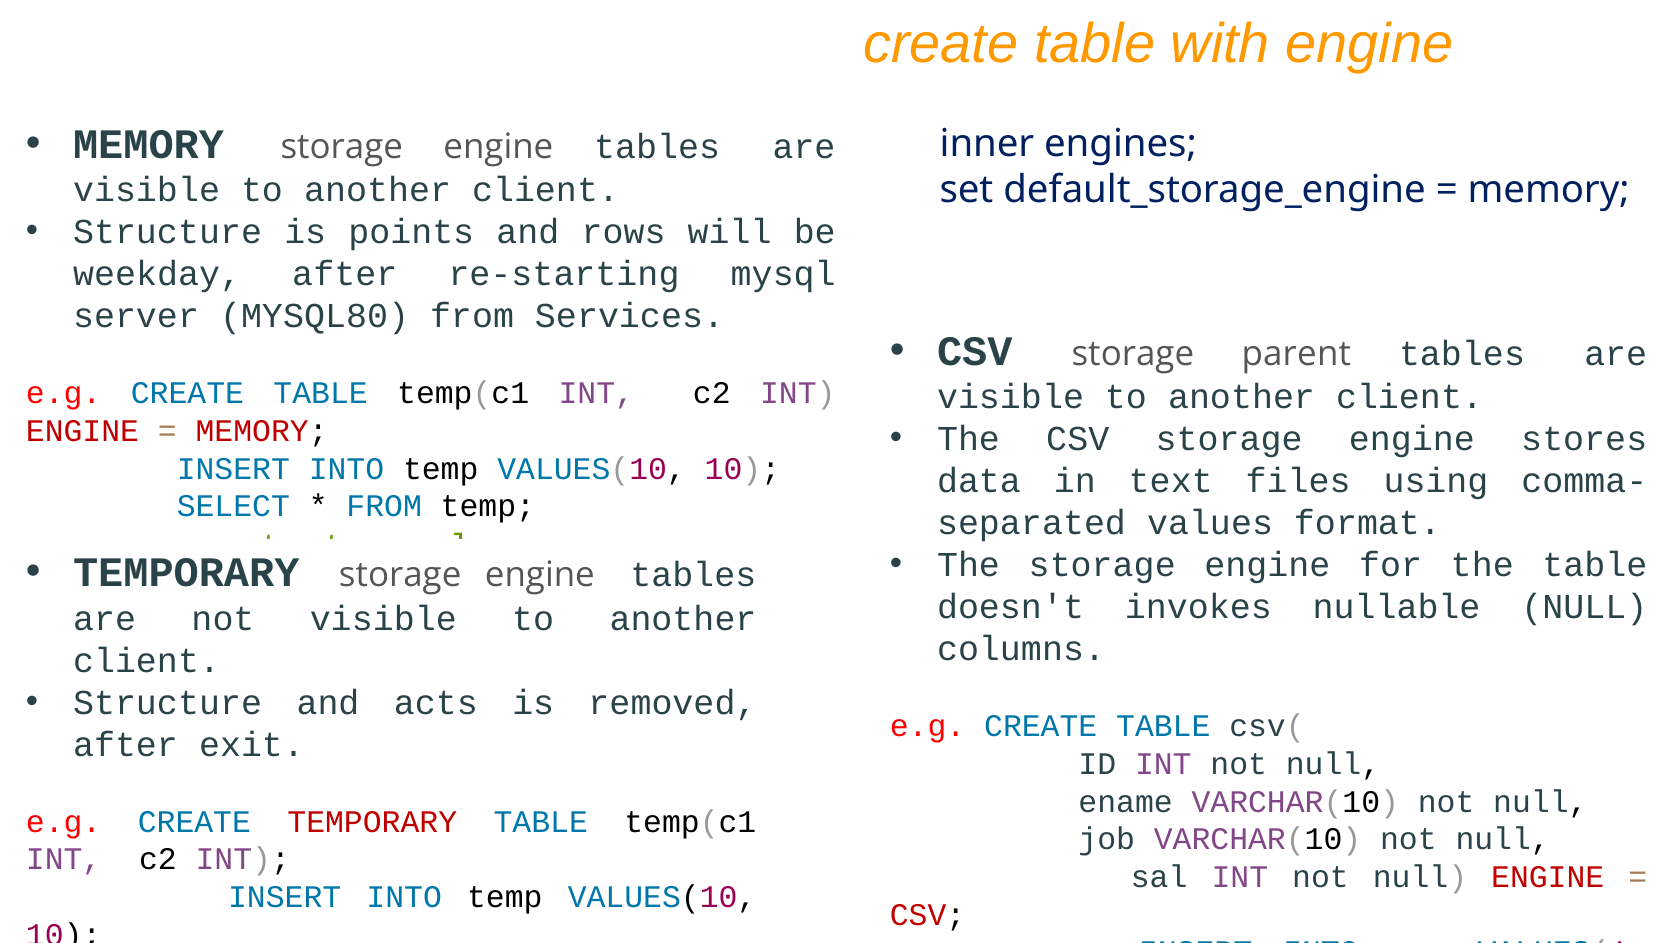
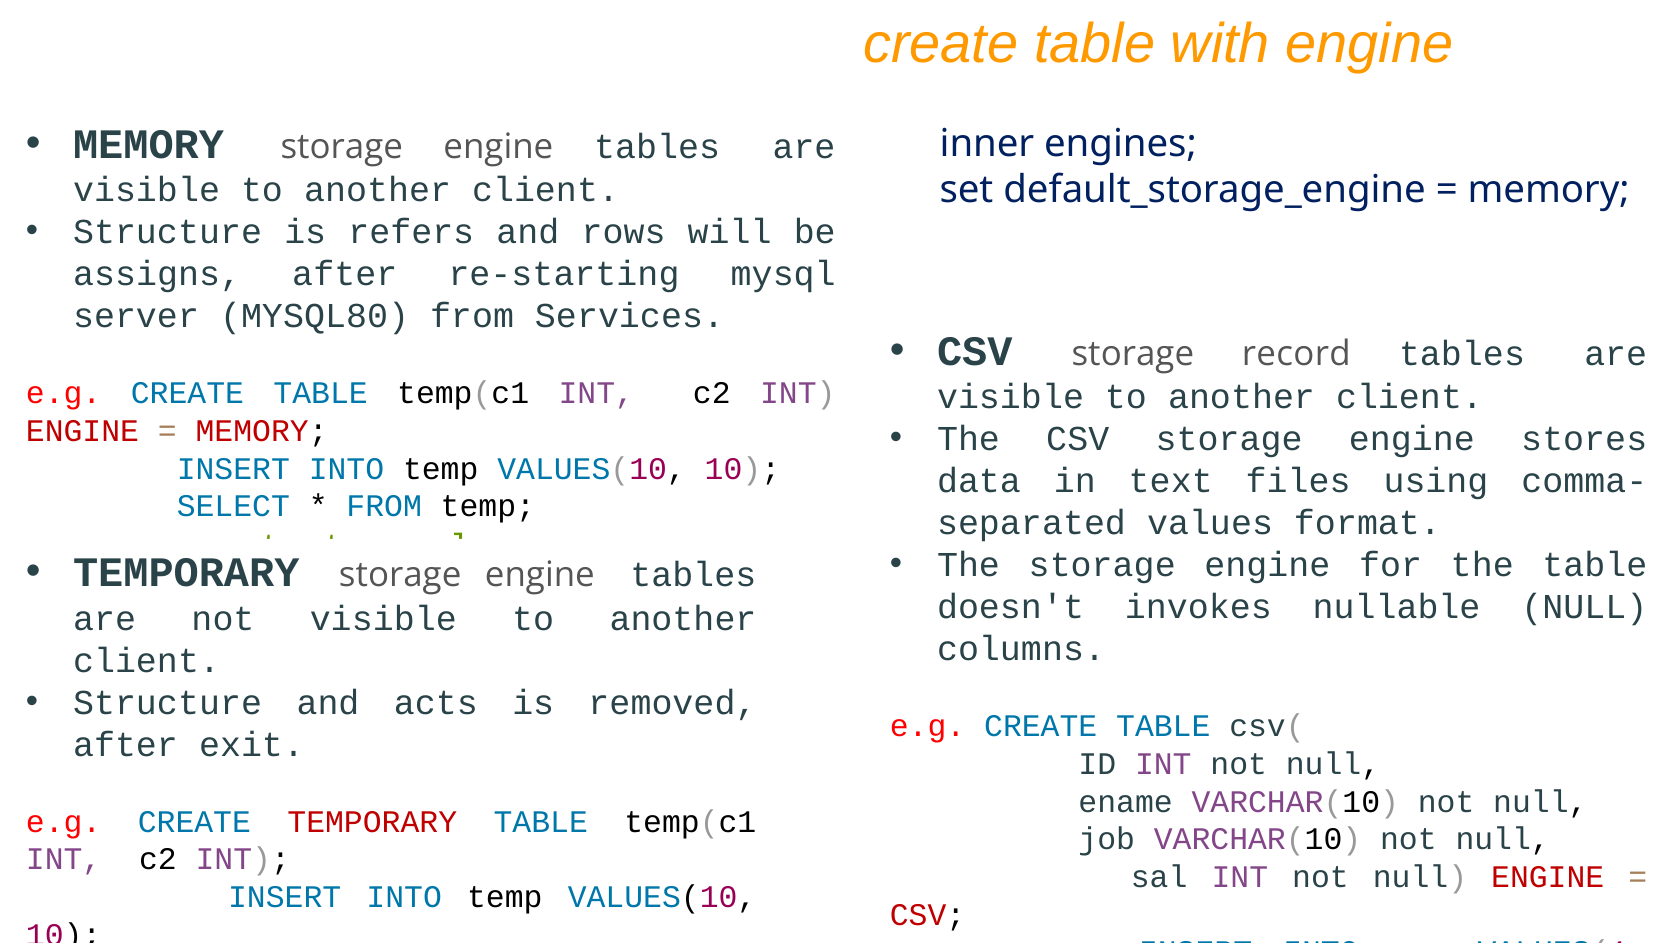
points: points -> refers (411, 232)
weekday: weekday -> assigns (157, 274)
parent: parent -> record (1296, 354)
